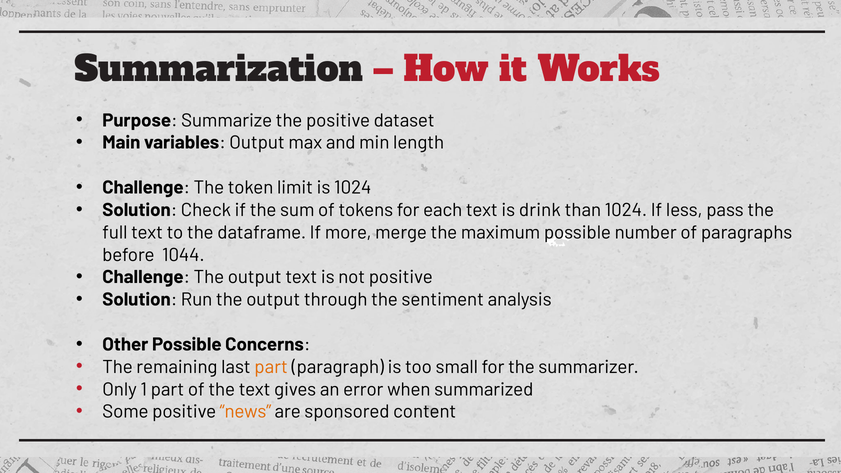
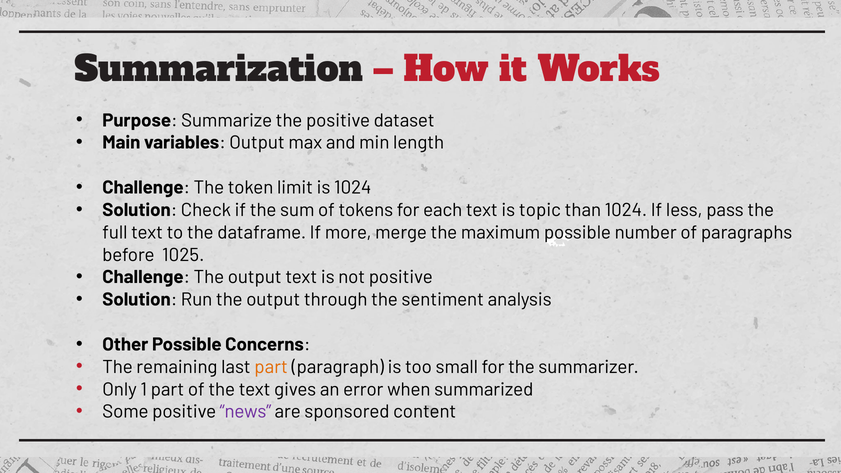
drink: drink -> topic (540, 210)
1044: 1044 -> 1025 (183, 255)
news colour: orange -> purple (245, 412)
